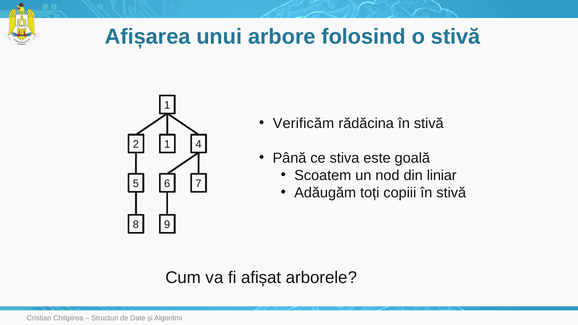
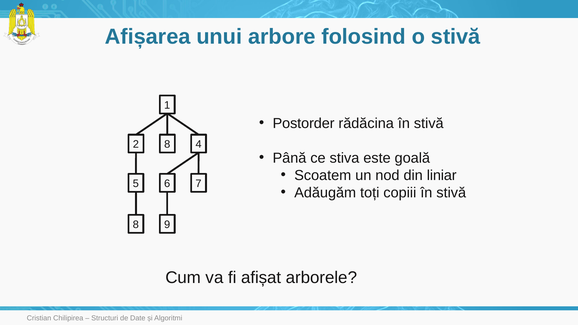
Verificăm: Verificăm -> Postorder (304, 123)
2 1: 1 -> 8 (167, 144)
